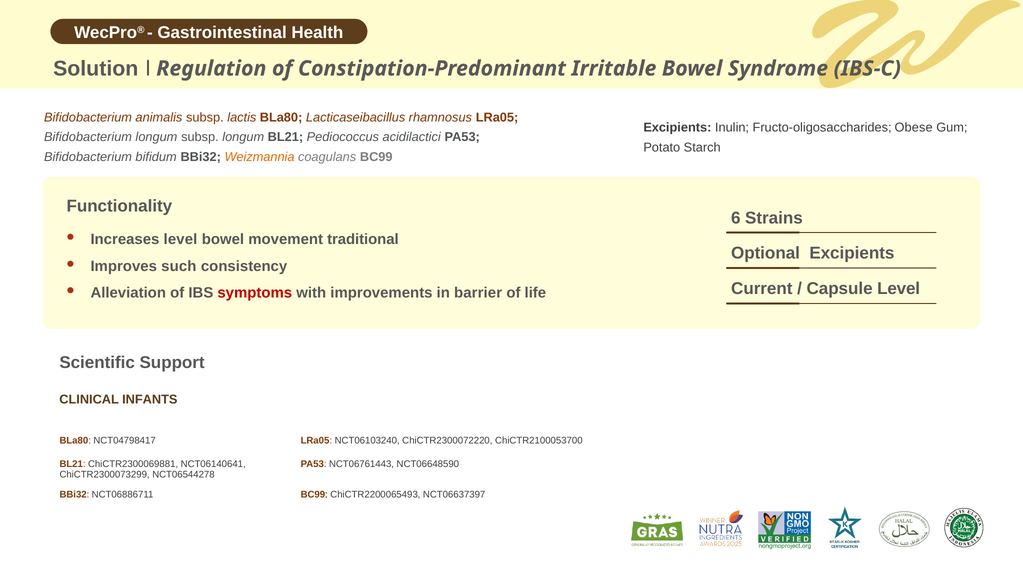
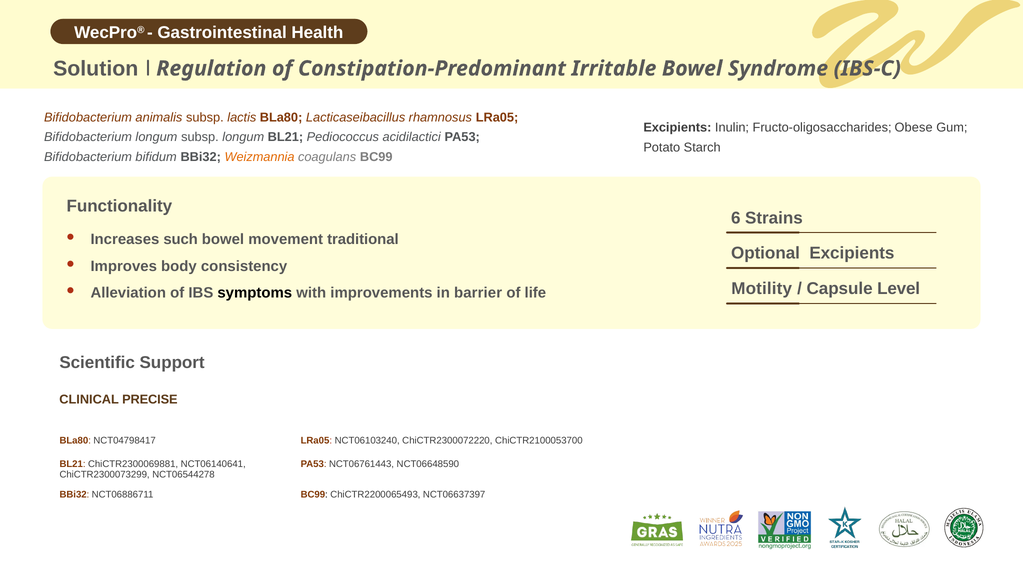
Increases level: level -> such (181, 239)
such: such -> body (179, 266)
Current: Current -> Motility (762, 288)
symptoms colour: red -> black (255, 293)
INFANTS: INFANTS -> PRECISE (150, 399)
